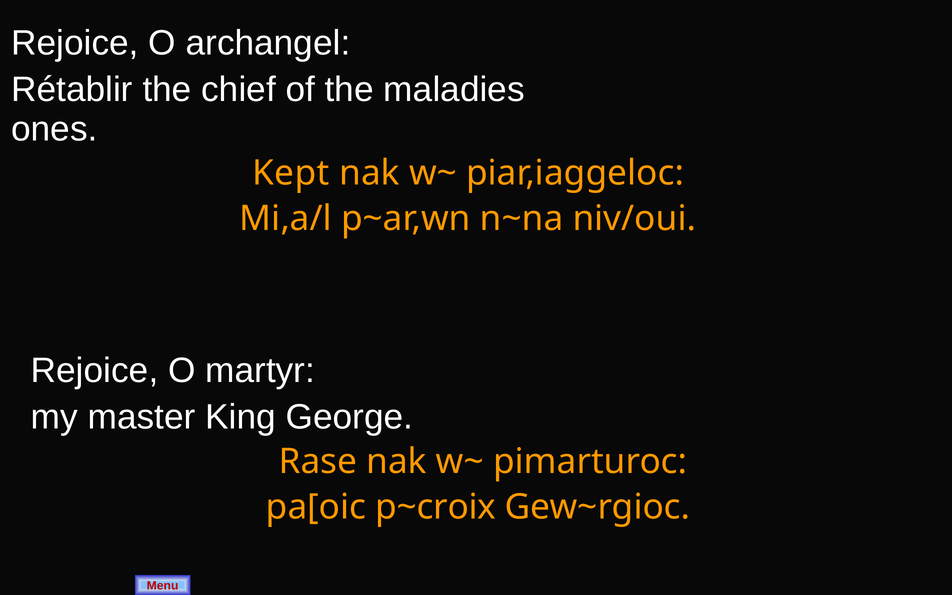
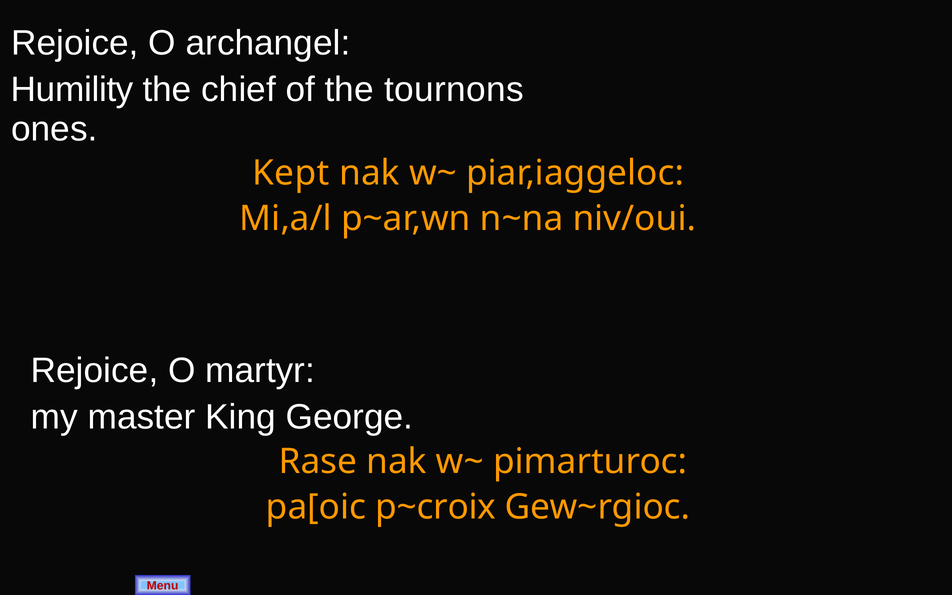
Rétablir: Rétablir -> Humility (72, 90)
maladies: maladies -> tournons (454, 90)
